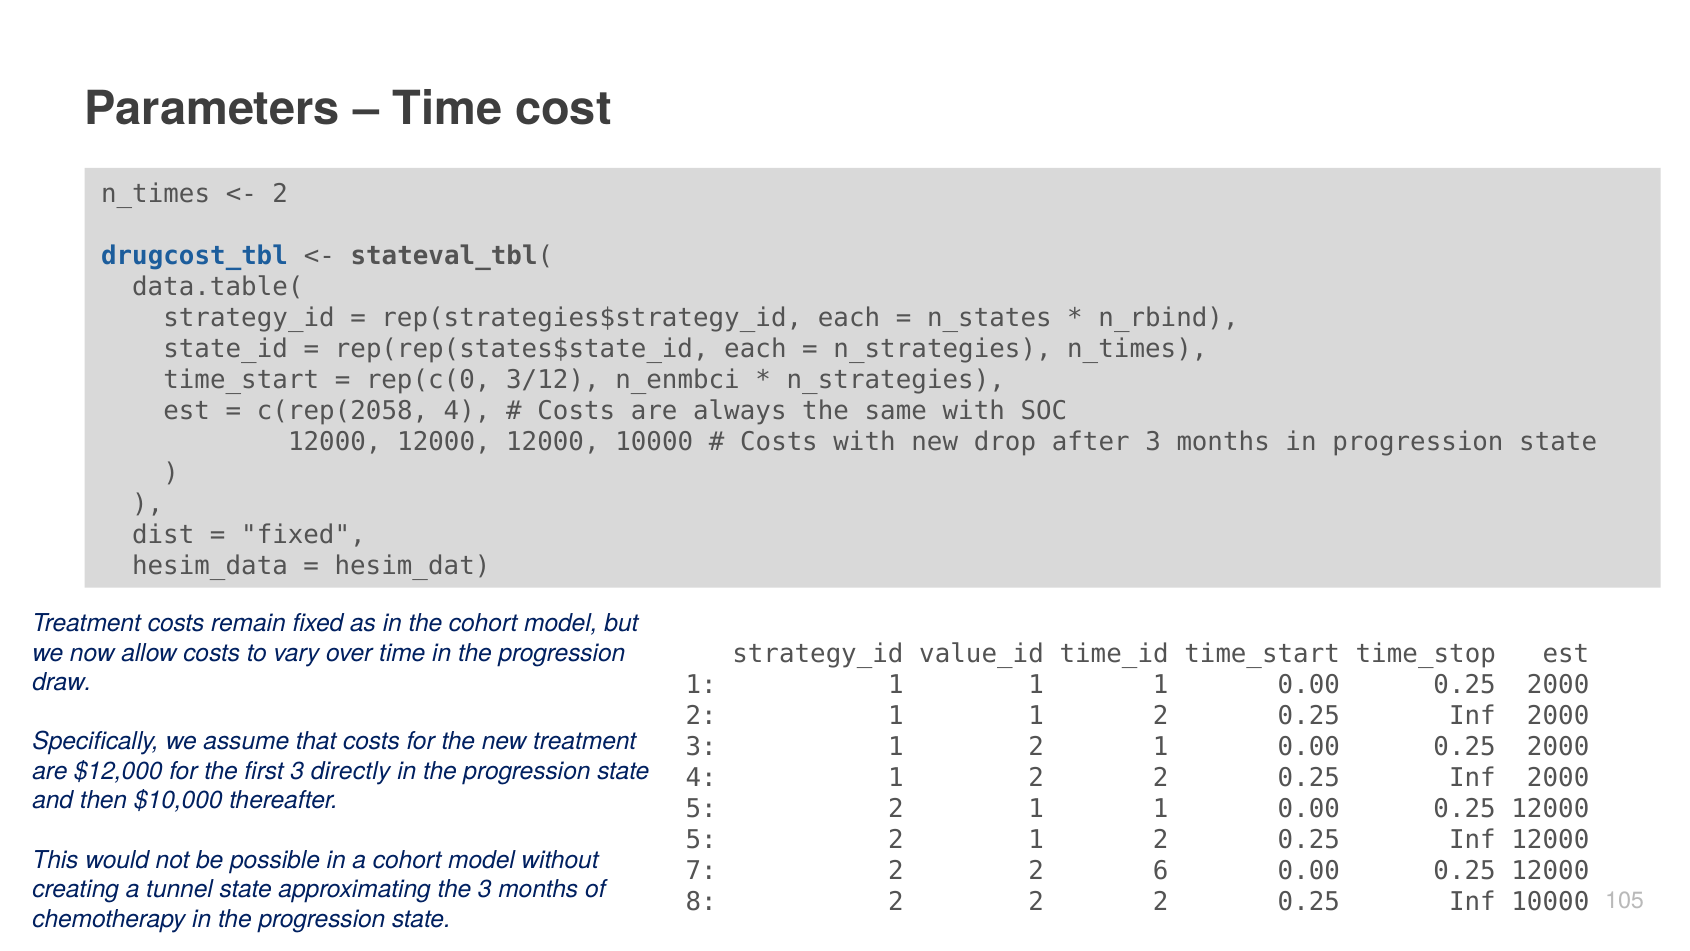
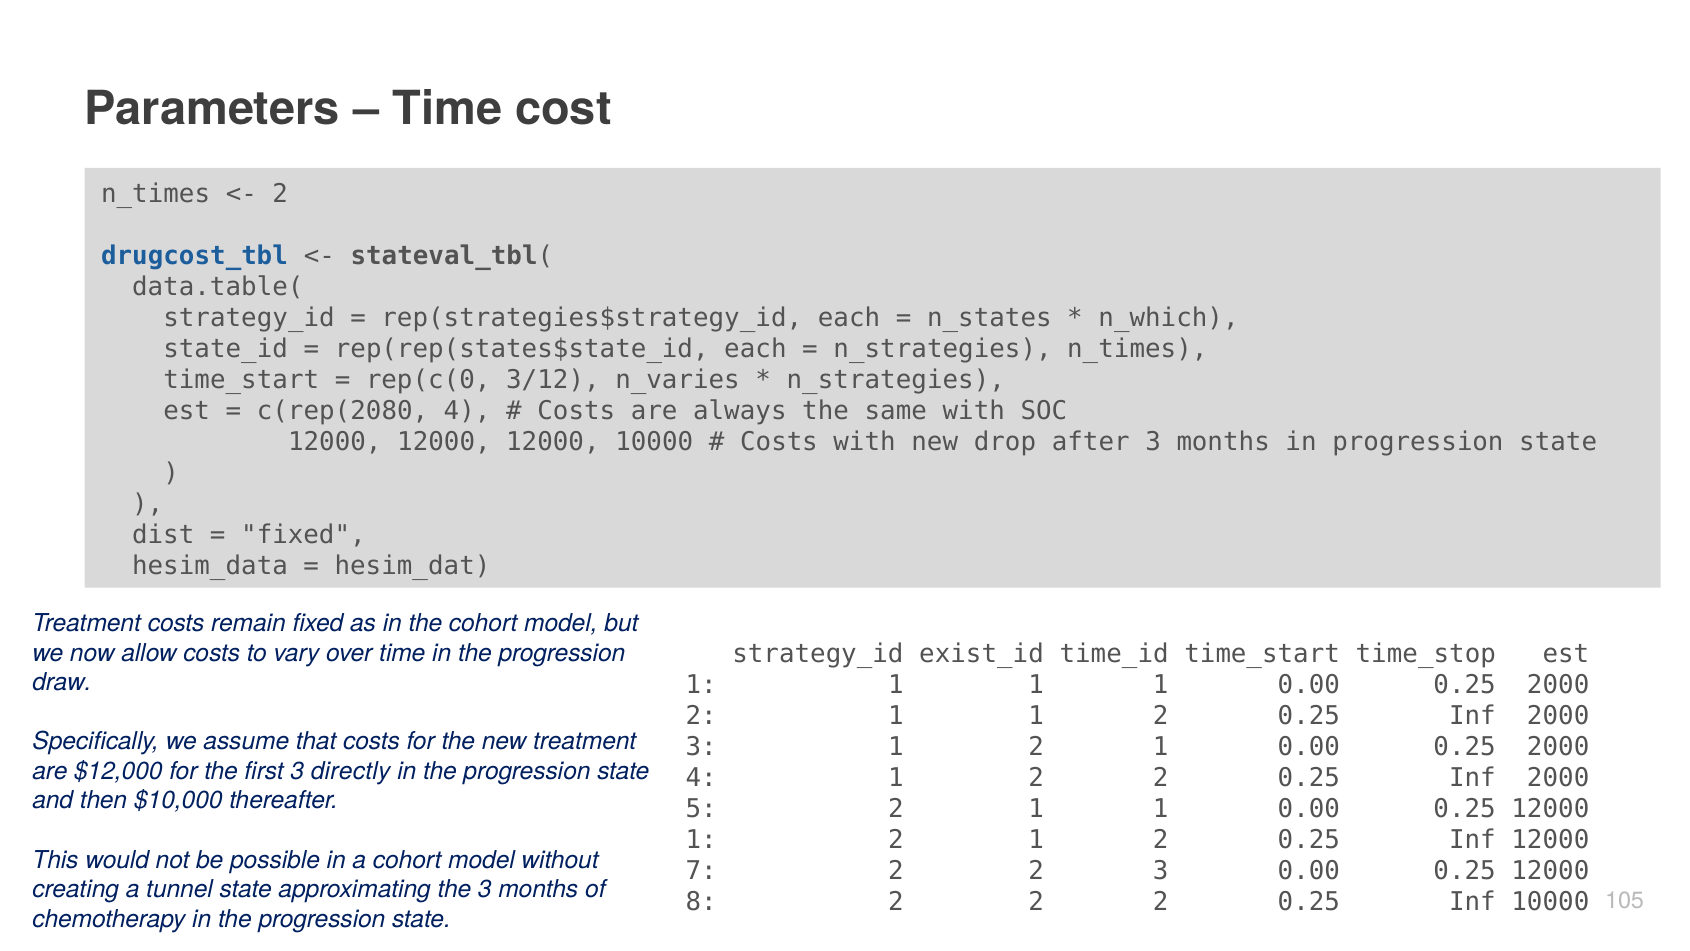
n_rbind: n_rbind -> n_which (1169, 318)
n_enmbci: n_enmbci -> n_varies (678, 380)
c(rep(2058: c(rep(2058 -> c(rep(2080 (343, 411)
value_id: value_id -> exist_id (982, 654)
5: 5 -> 1 (701, 840)
2 6: 6 -> 3 (1161, 871)
